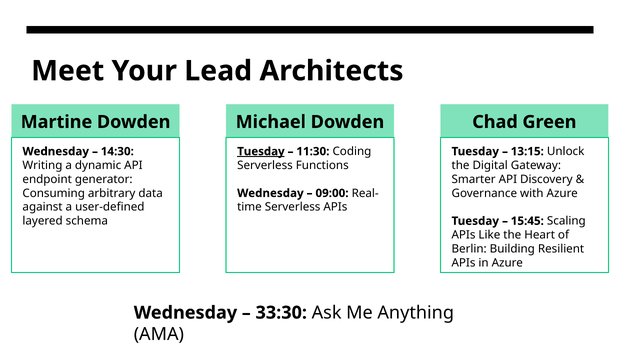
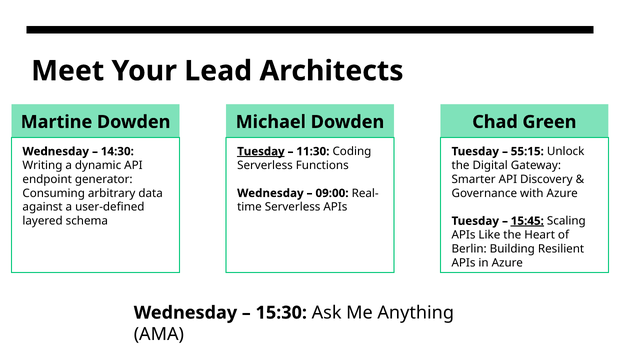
13:15: 13:15 -> 55:15 (527, 152)
15:45 underline: none -> present (527, 222)
33:30: 33:30 -> 15:30 (281, 313)
